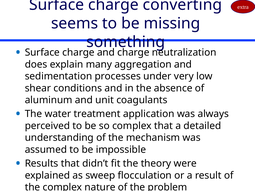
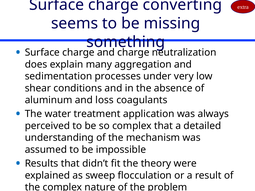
unit: unit -> loss (105, 100)
